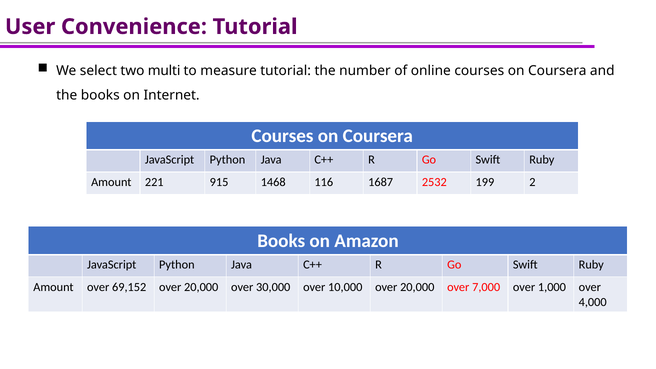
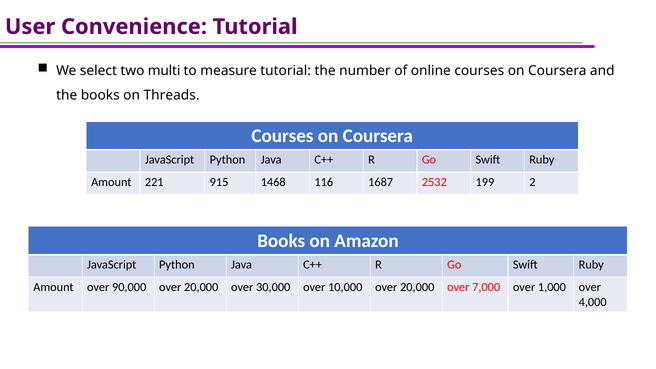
Internet: Internet -> Threads (172, 95)
69,152: 69,152 -> 90,000 (129, 287)
